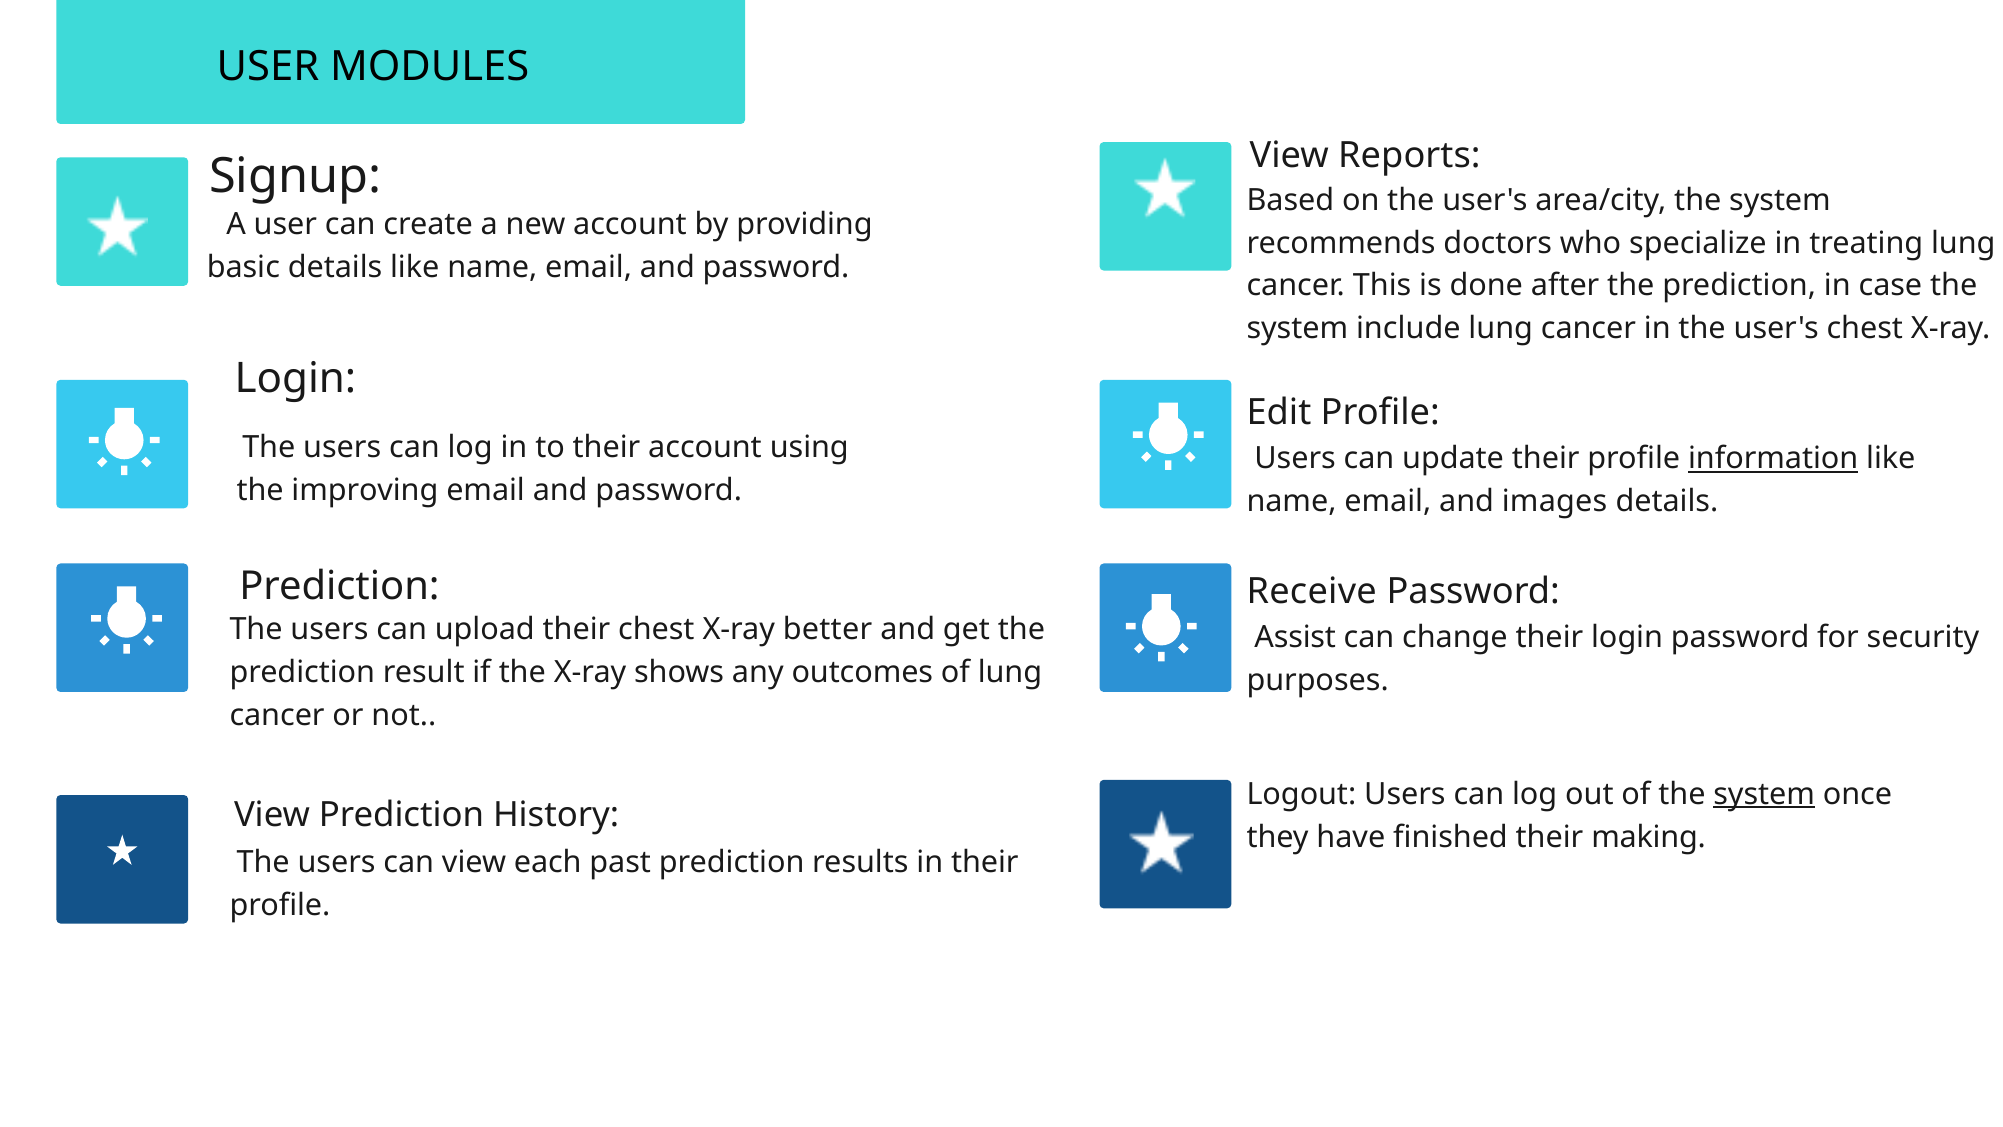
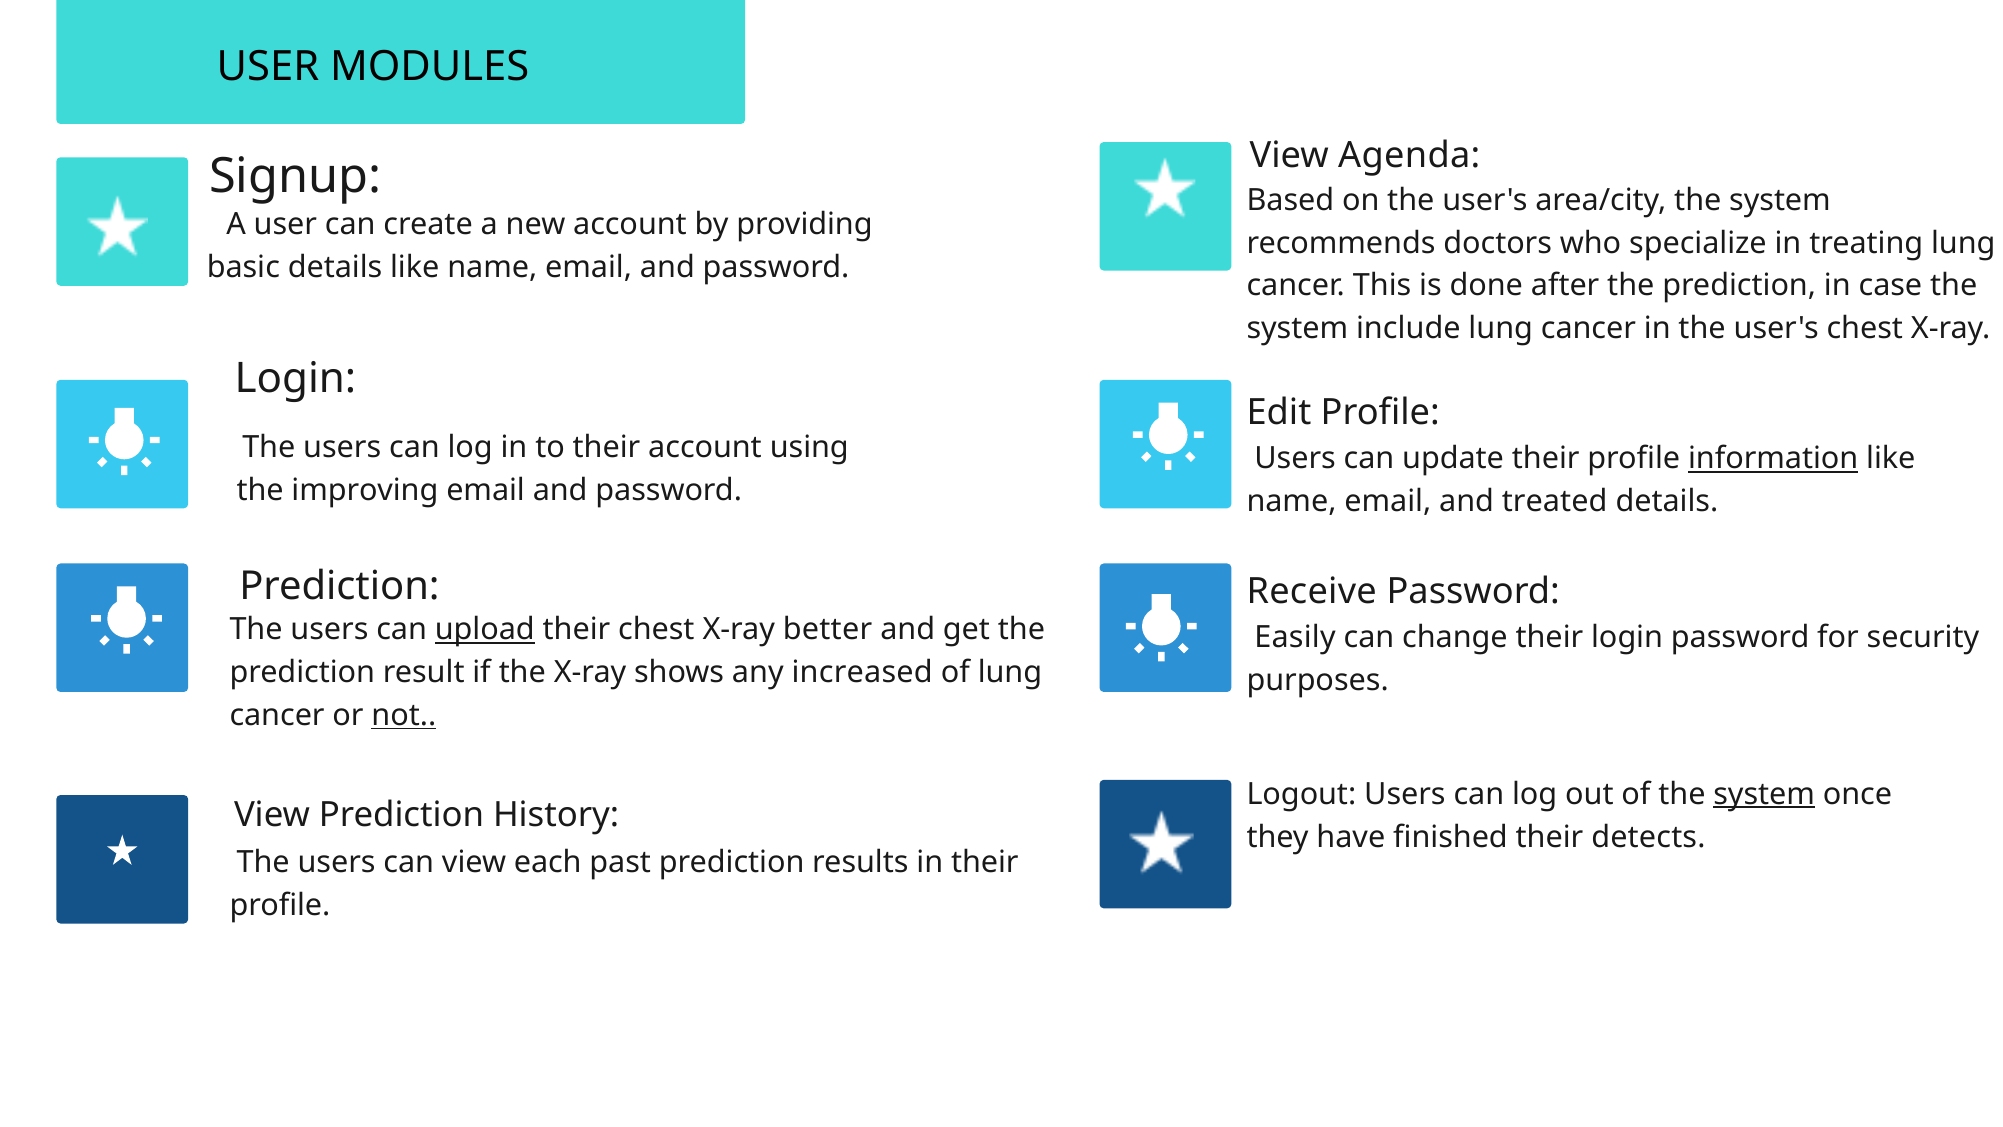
Reports: Reports -> Agenda (1409, 156)
images: images -> treated (1555, 501)
upload underline: none -> present (485, 629)
Assist: Assist -> Easily (1295, 637)
outcomes: outcomes -> increased (862, 672)
not underline: none -> present (404, 715)
making: making -> detects (1648, 837)
